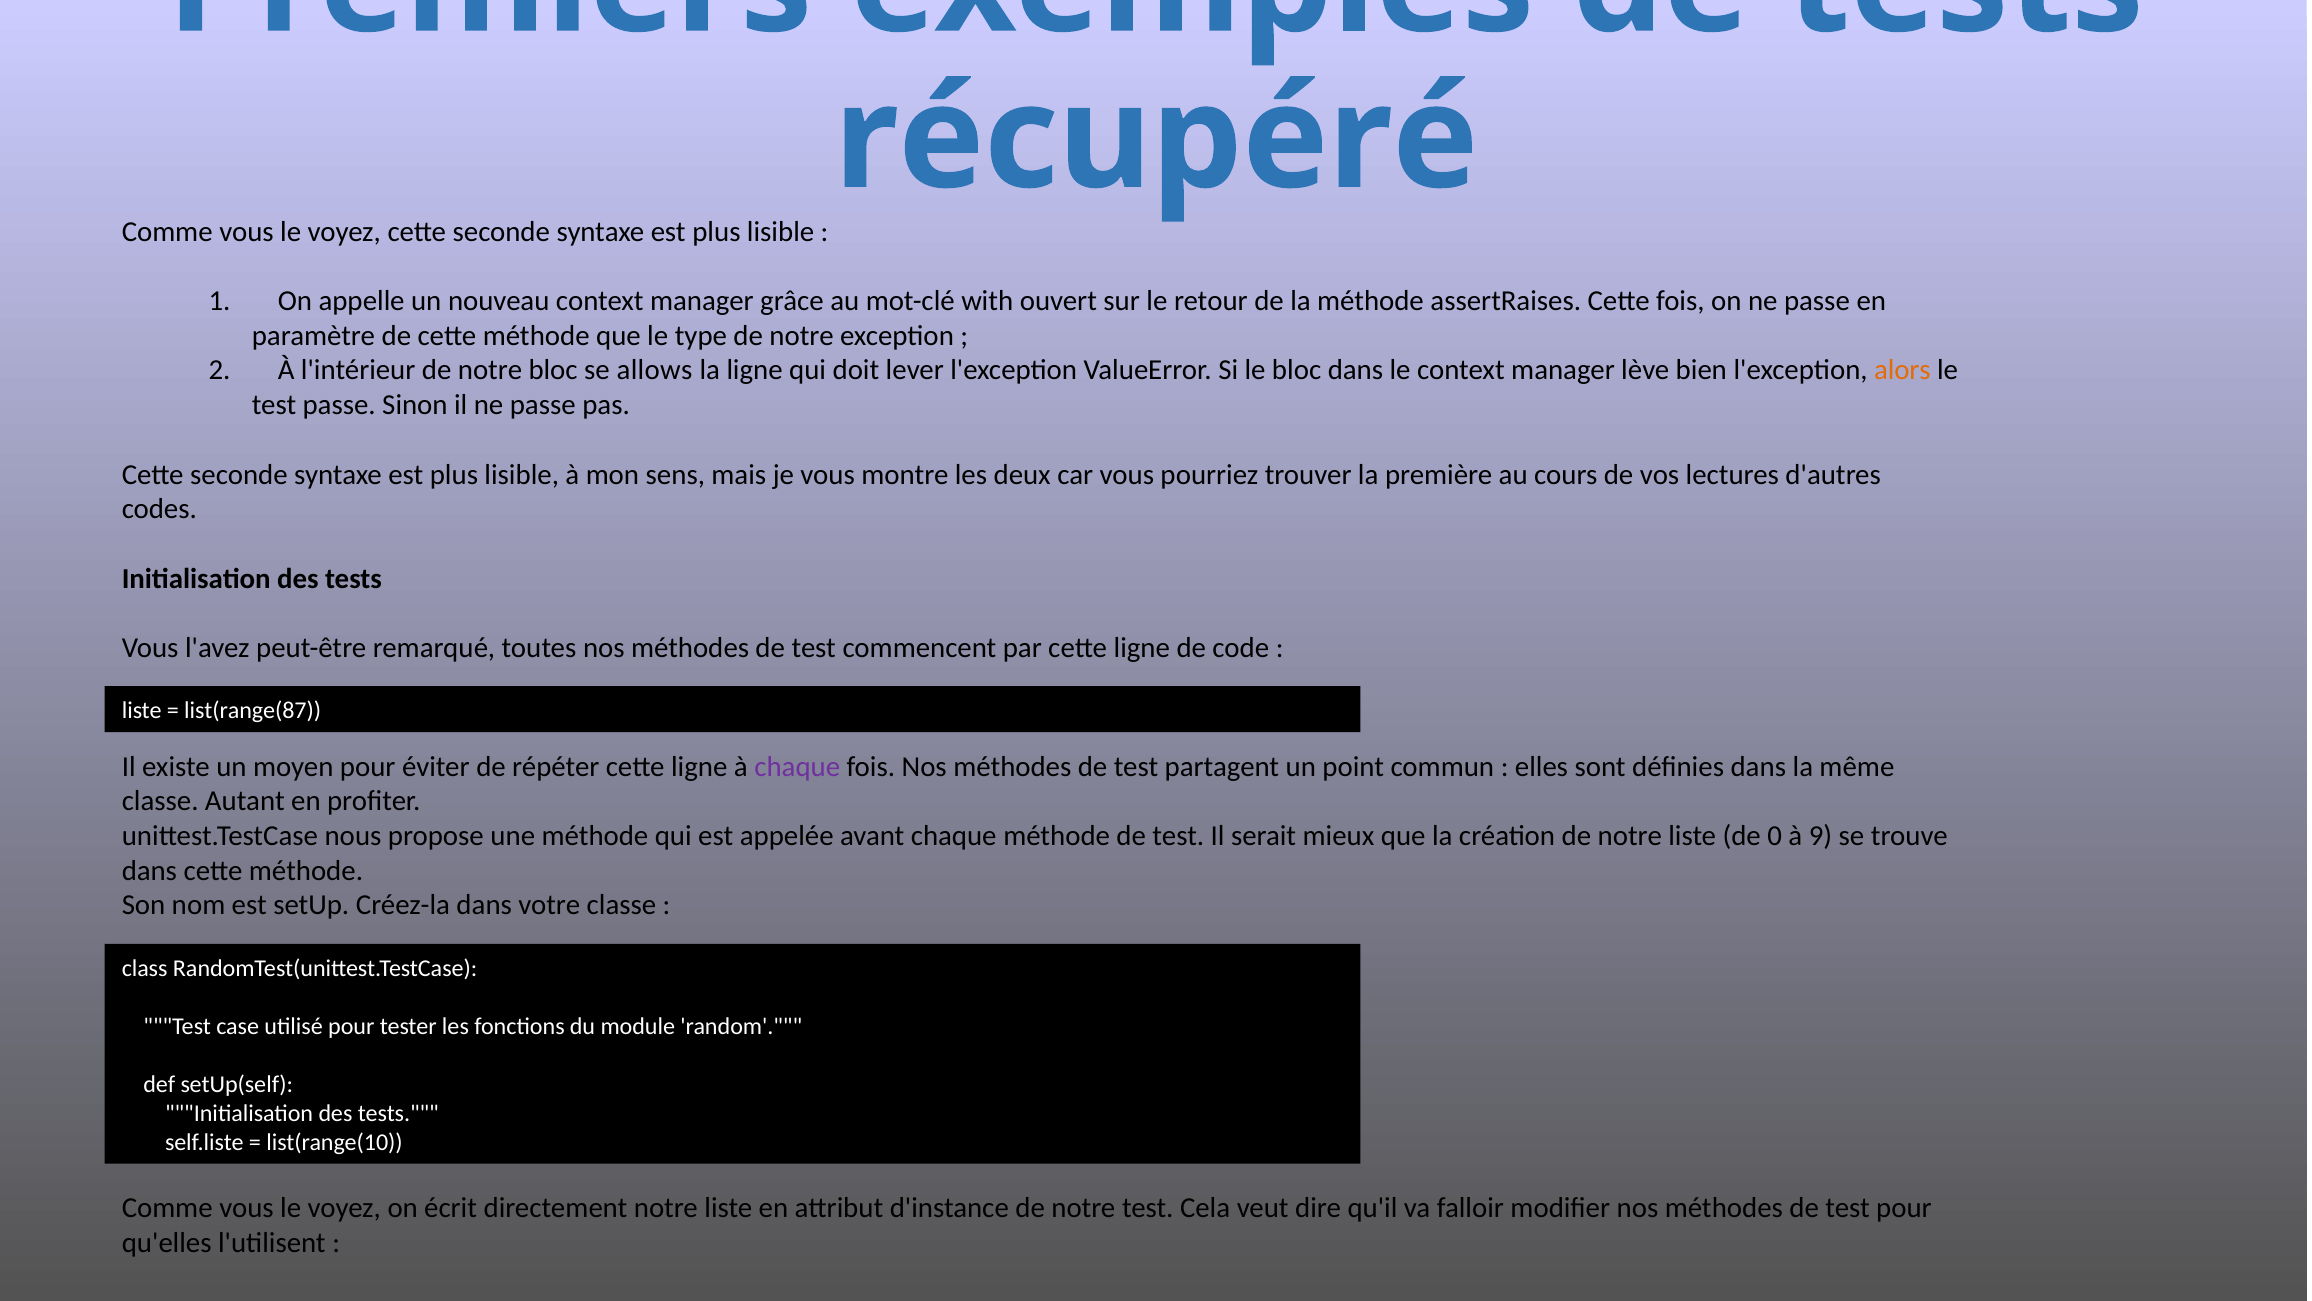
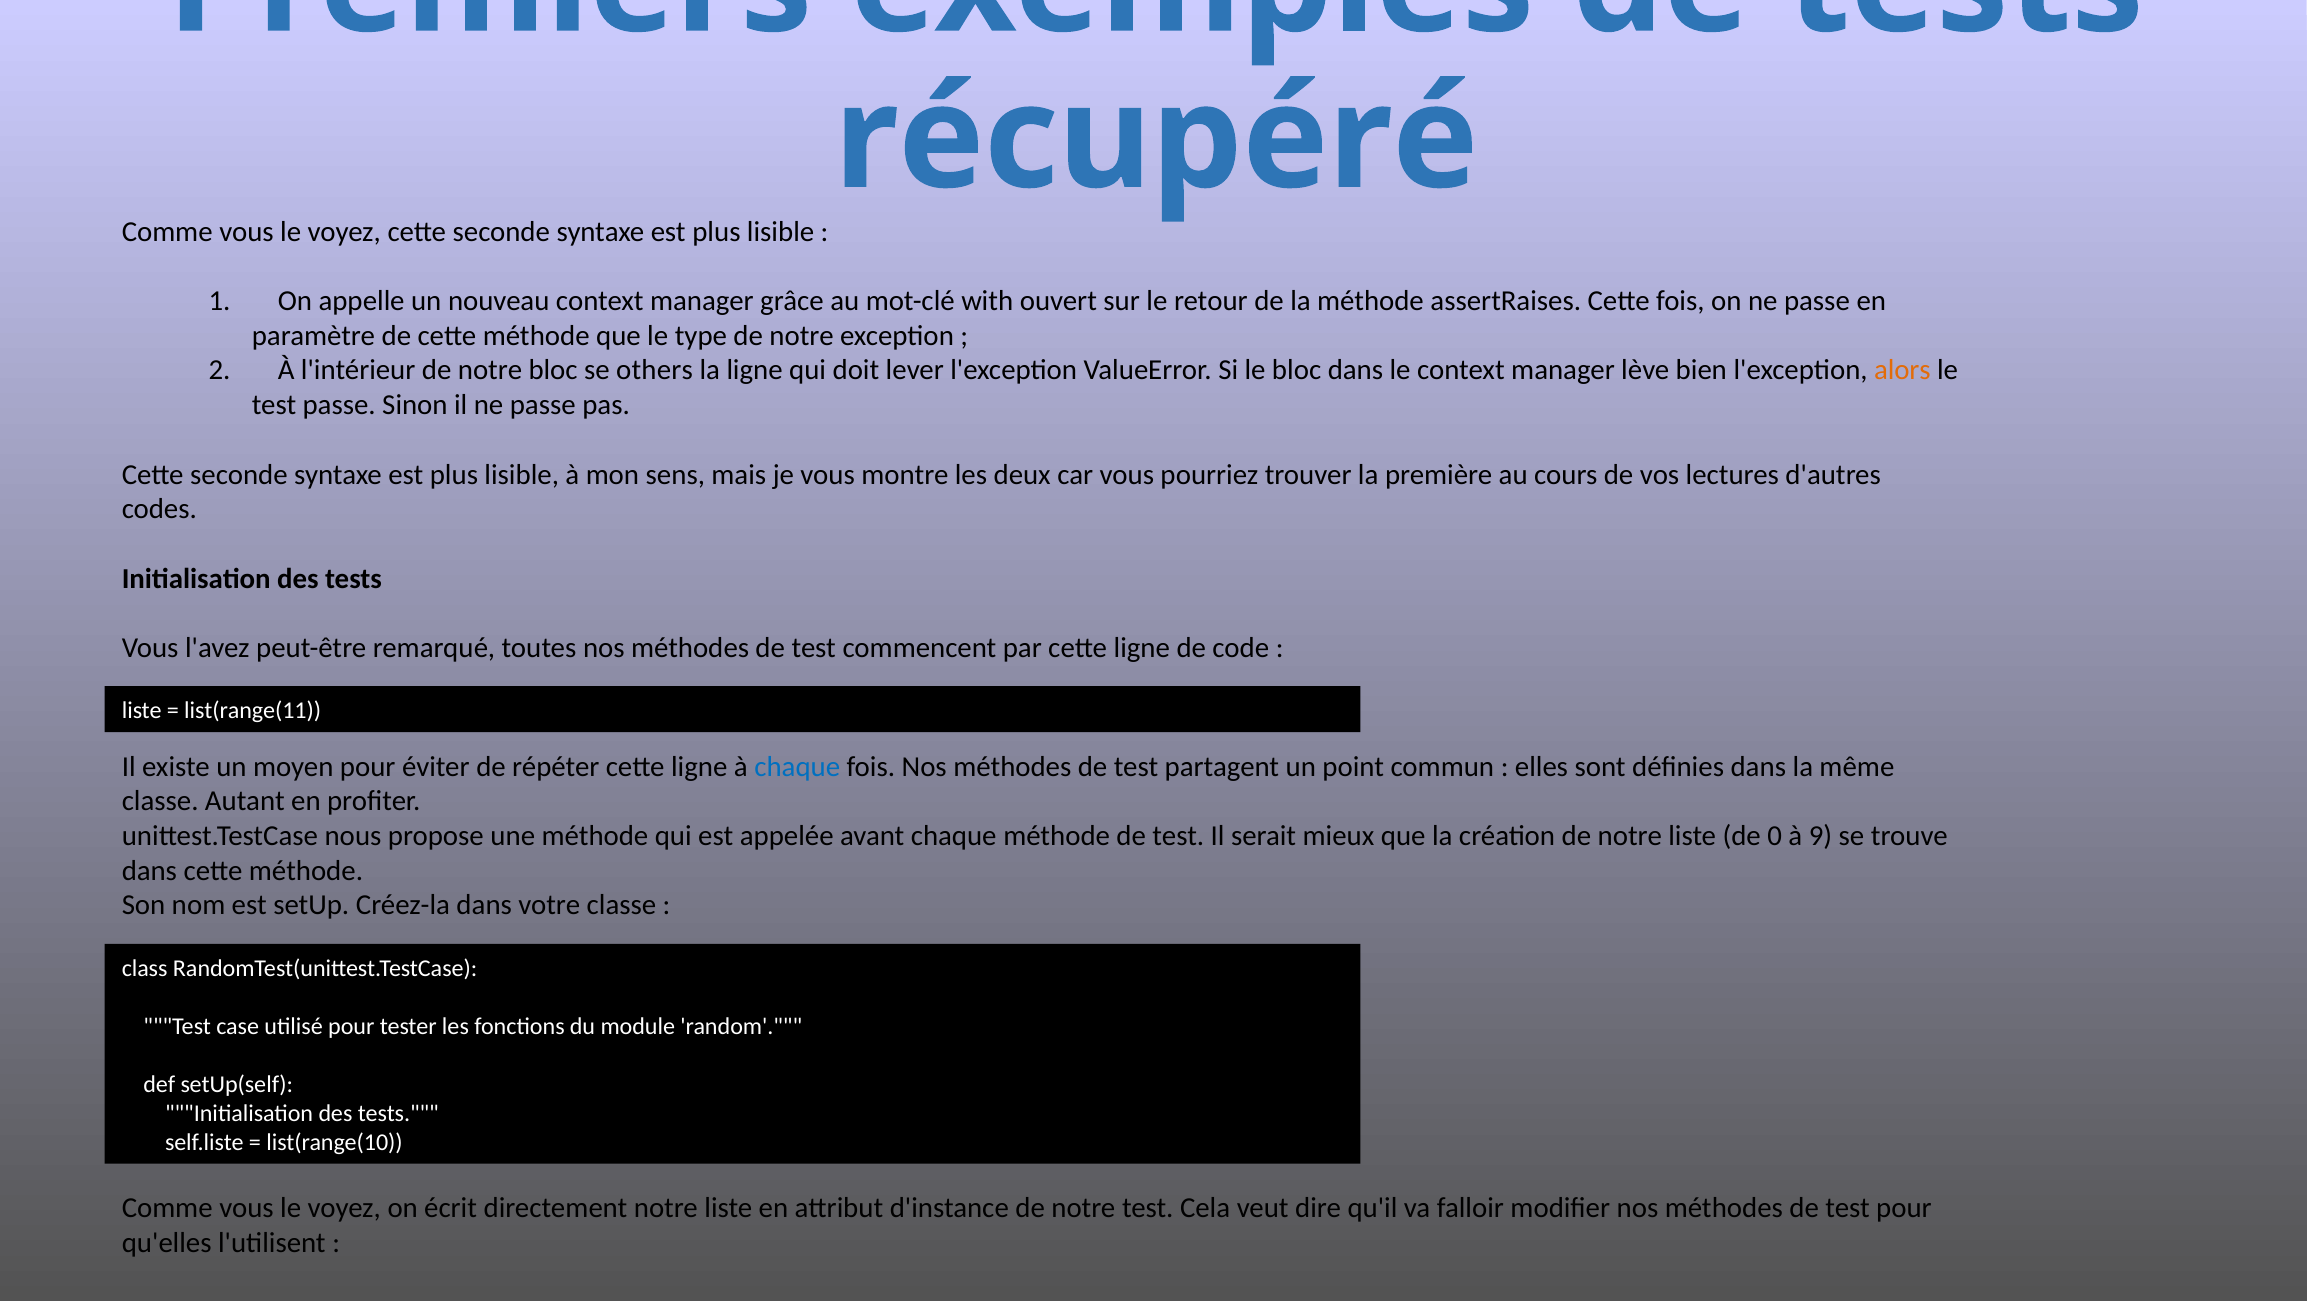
allows: allows -> others (655, 370)
list(range(87: list(range(87 -> list(range(11 (253, 710)
chaque colour: purple -> blue (797, 766)
